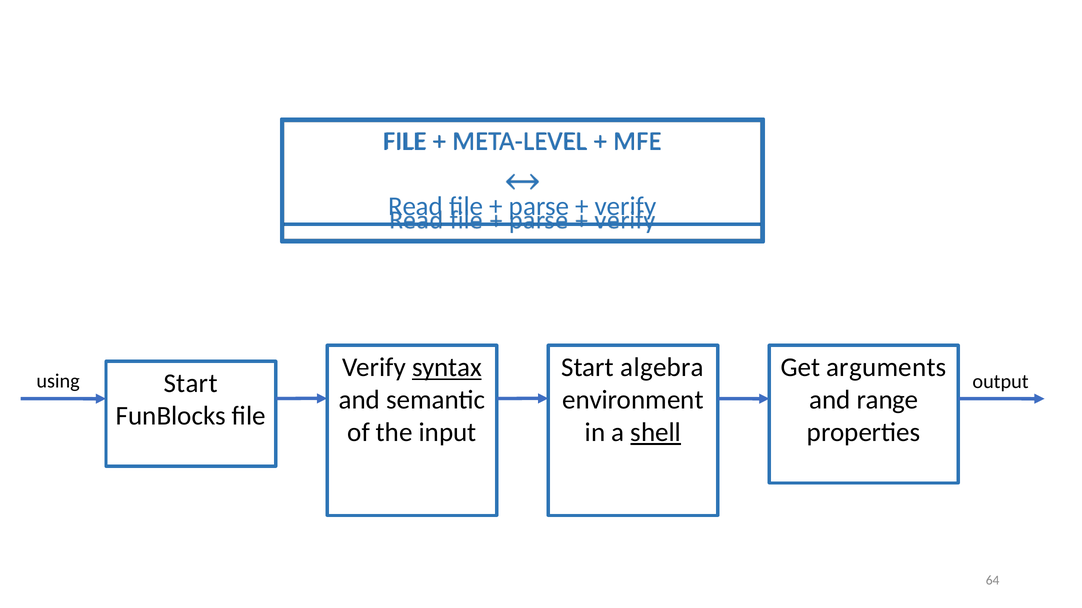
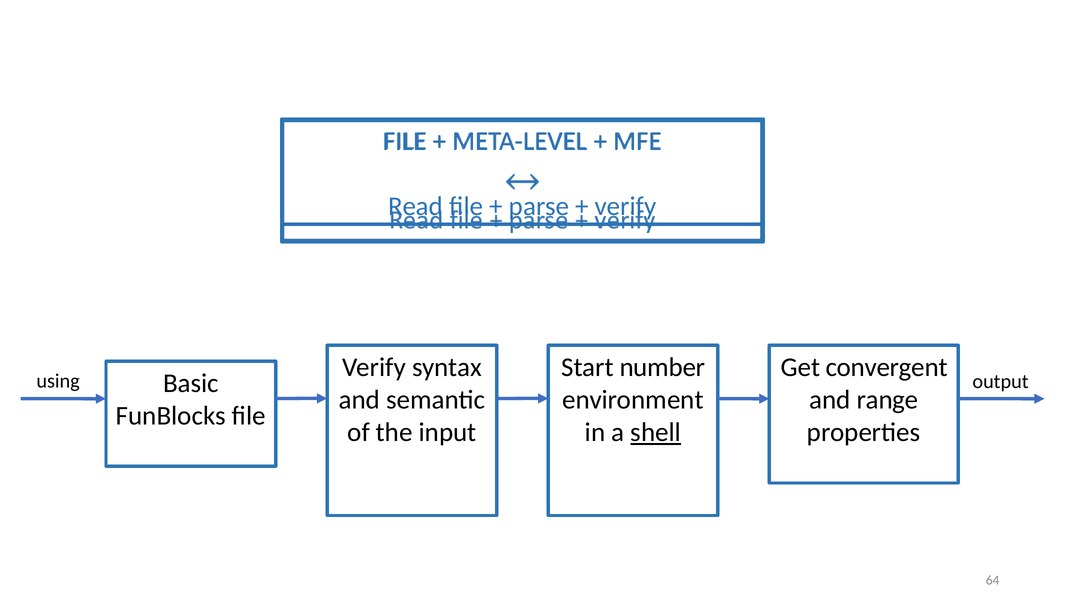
algebra: algebra -> number (662, 368)
arguments: arguments -> convergent (887, 368)
Start: Start -> Basic (191, 384)
syntax underline: present -> none (447, 368)
